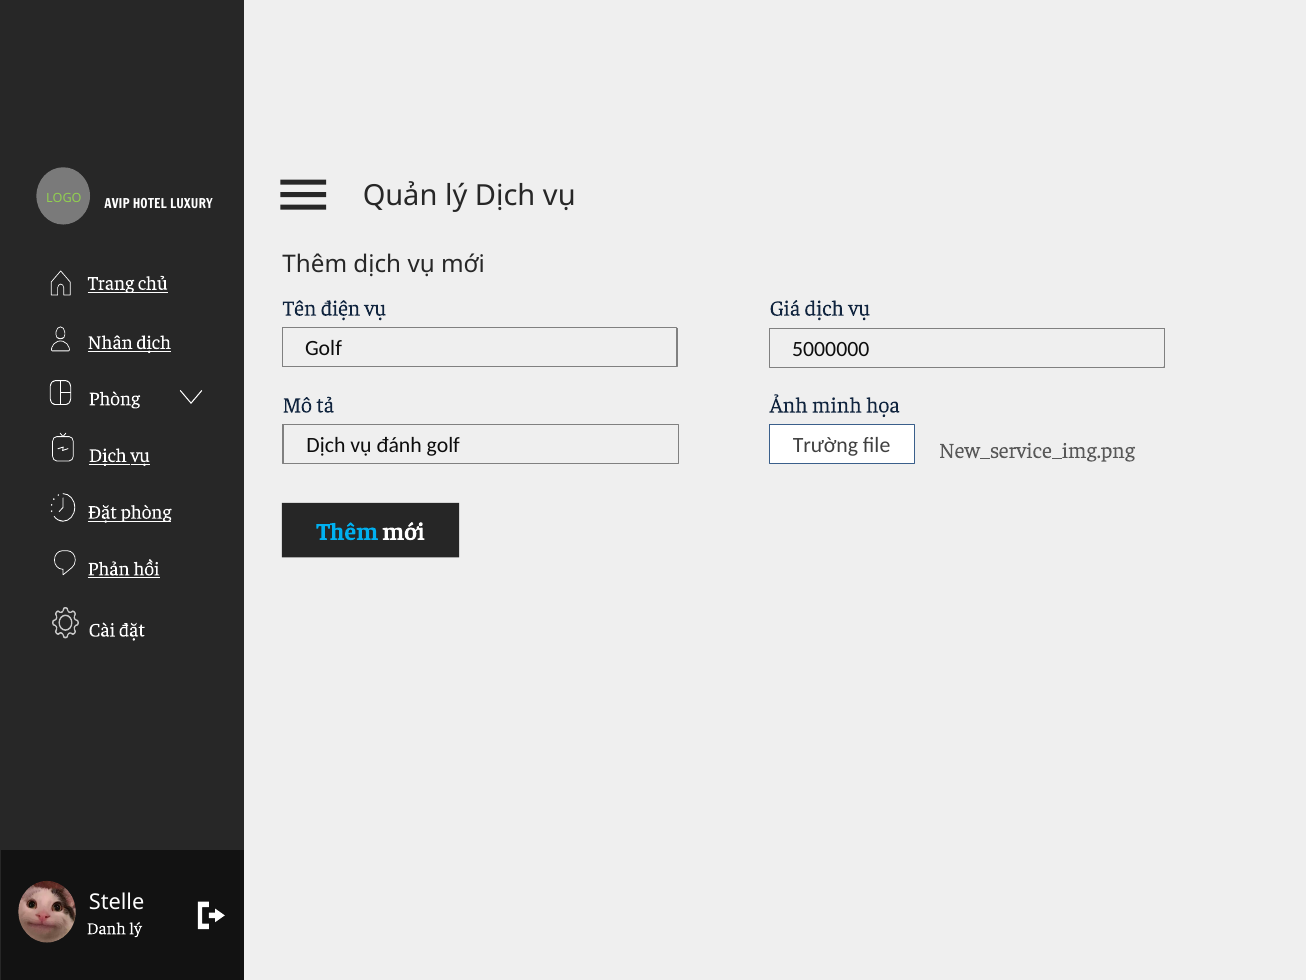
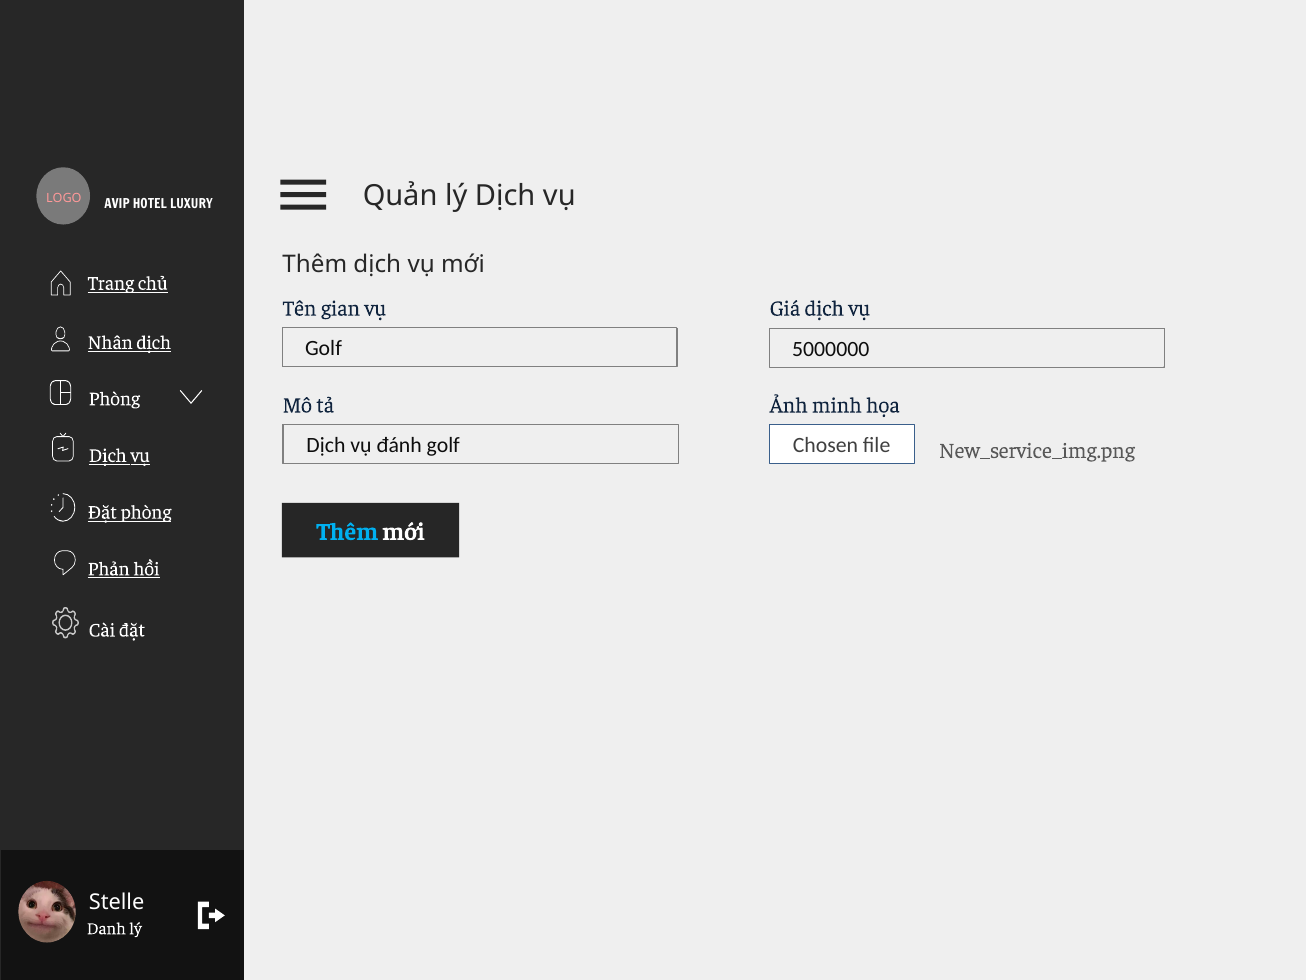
LOGO colour: light green -> pink (64, 198)
điện: điện -> gian (341, 308)
Trường: Trường -> Chosen (825, 445)
